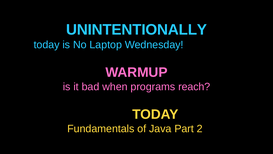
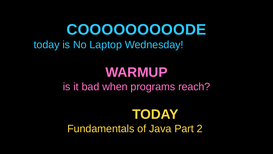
UNINTENTIONALLY: UNINTENTIONALLY -> COOOOOOOOODE (136, 30)
